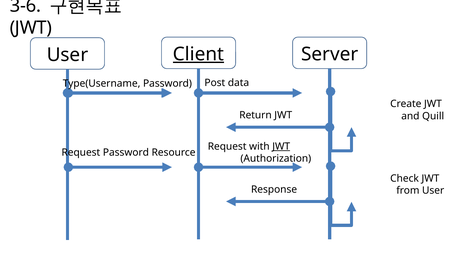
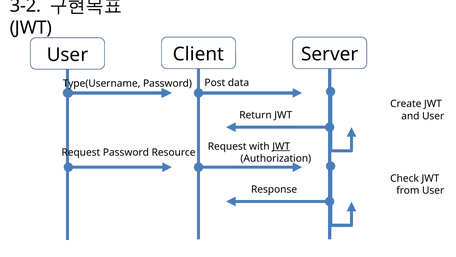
3-6: 3-6 -> 3-2 (25, 6)
Client underline: present -> none (199, 54)
and Quill: Quill -> User (433, 116)
